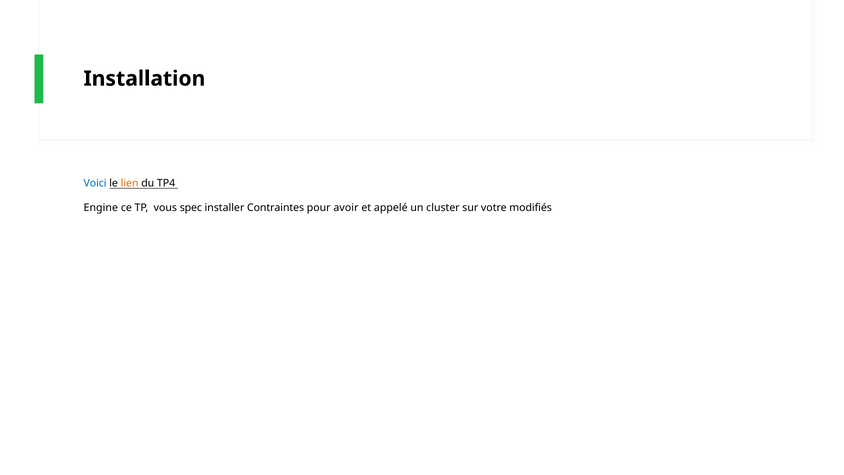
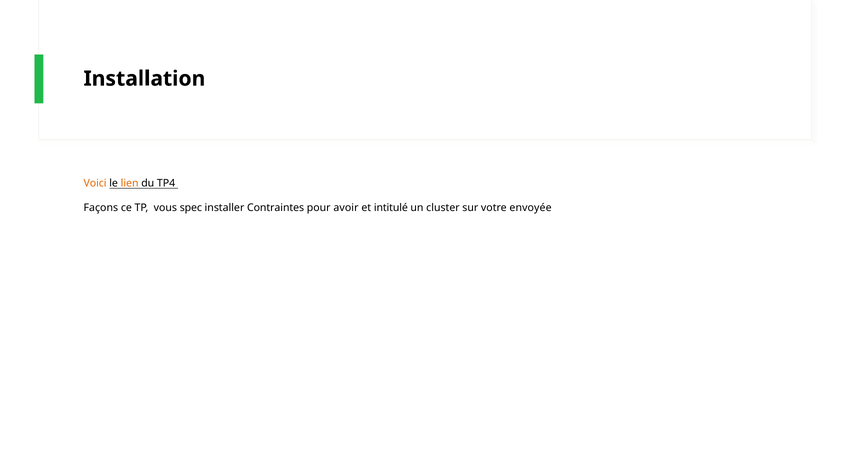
Voici colour: blue -> orange (95, 183)
Engine: Engine -> Façons (101, 208)
appelé: appelé -> intitulé (391, 208)
modifiés: modifiés -> envoyée (531, 208)
